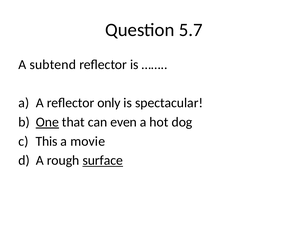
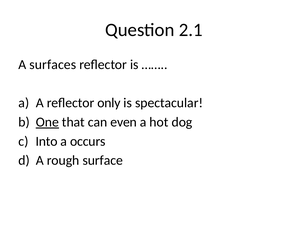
5.7: 5.7 -> 2.1 (191, 30)
subtend: subtend -> surfaces (53, 65)
This: This -> Into (47, 141)
movie: movie -> occurs (88, 141)
surface underline: present -> none (103, 160)
